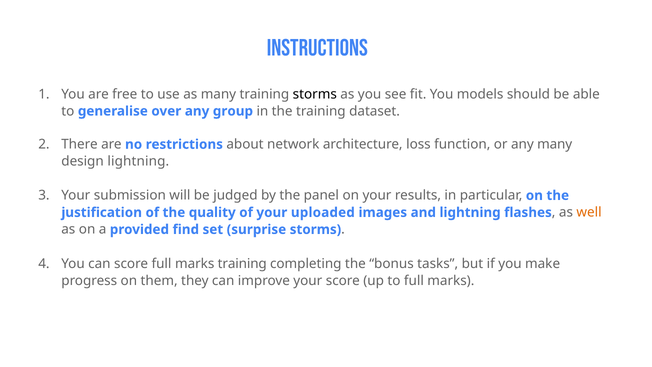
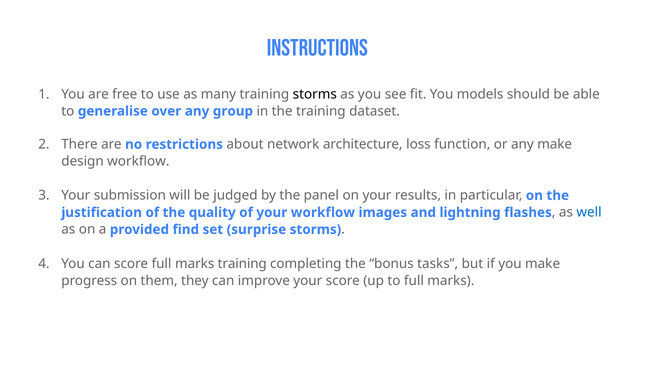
any many: many -> make (555, 144)
design lightning: lightning -> workflow (138, 161)
your uploaded: uploaded -> workflow (323, 212)
well colour: orange -> blue (589, 212)
